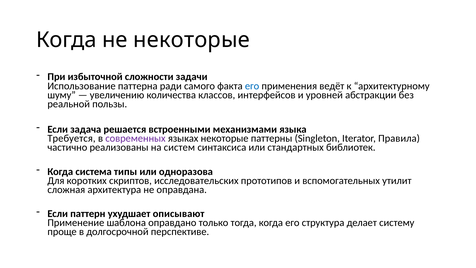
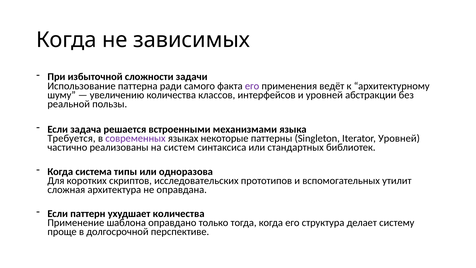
не некоторые: некоторые -> зависимых (192, 40)
его colour: blue -> purple (252, 86)
Iterator Правила: Правила -> Уровней (399, 138)
ухудшает описывают: описывают -> количества (179, 214)
